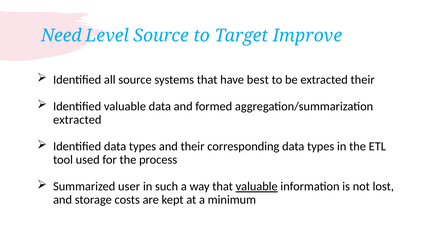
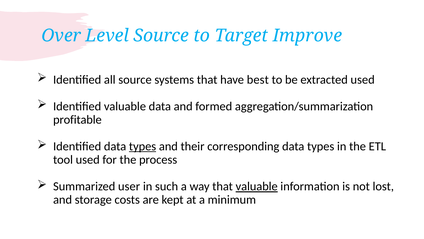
Need: Need -> Over (61, 36)
extracted their: their -> used (363, 79)
extracted: extracted -> profitable (77, 119)
types underline: none -> present (143, 146)
